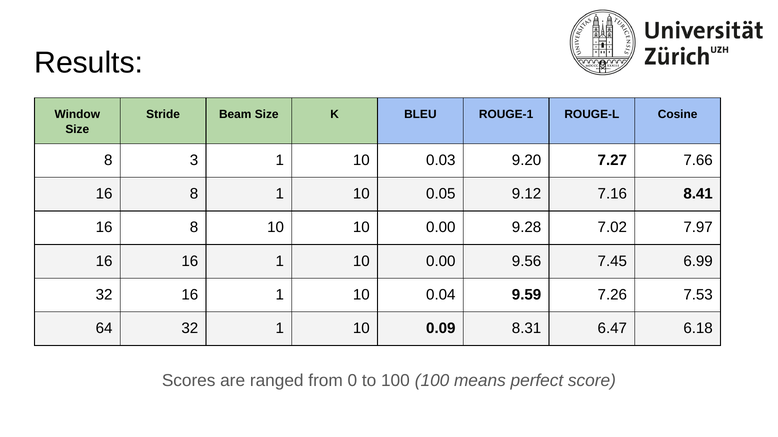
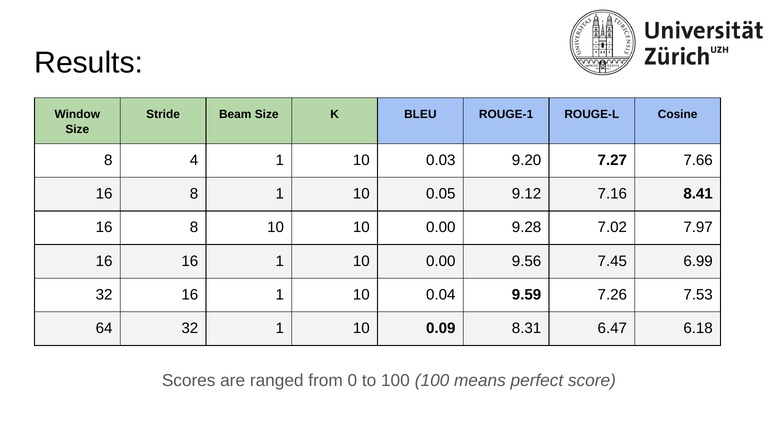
3: 3 -> 4 (194, 160)
